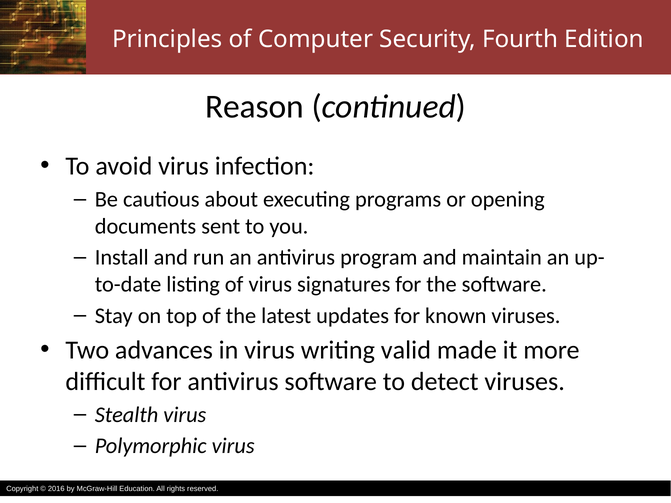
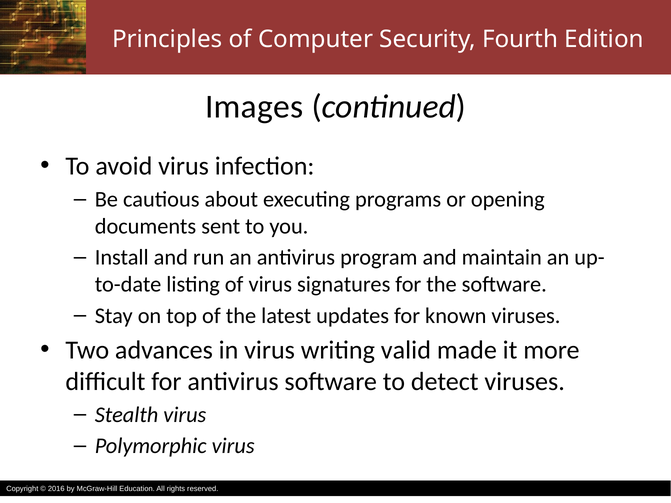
Reason: Reason -> Images (254, 107)
